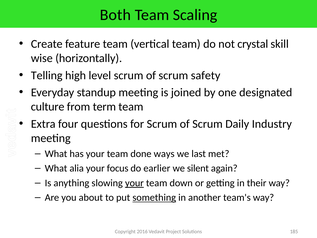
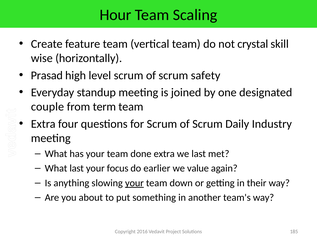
Both: Both -> Hour (115, 15)
Telling: Telling -> Prasad (47, 75)
culture: culture -> couple (47, 107)
done ways: ways -> extra (164, 154)
What alia: alia -> last (77, 168)
silent: silent -> value (198, 168)
something underline: present -> none (154, 197)
